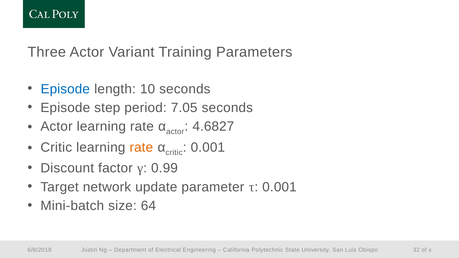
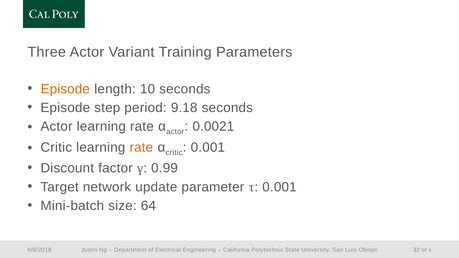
Episode colour: blue -> orange (65, 89)
7.05: 7.05 -> 9.18 (184, 108)
4.6827: 4.6827 -> 0.0021 (213, 126)
